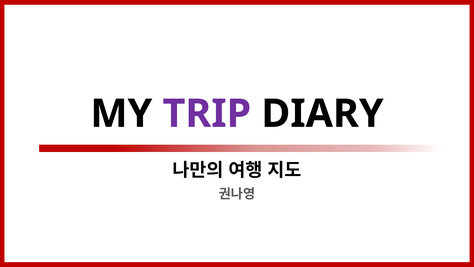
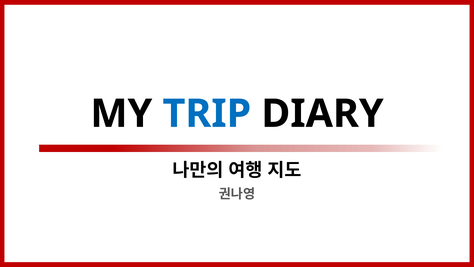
TRIP colour: purple -> blue (207, 114)
